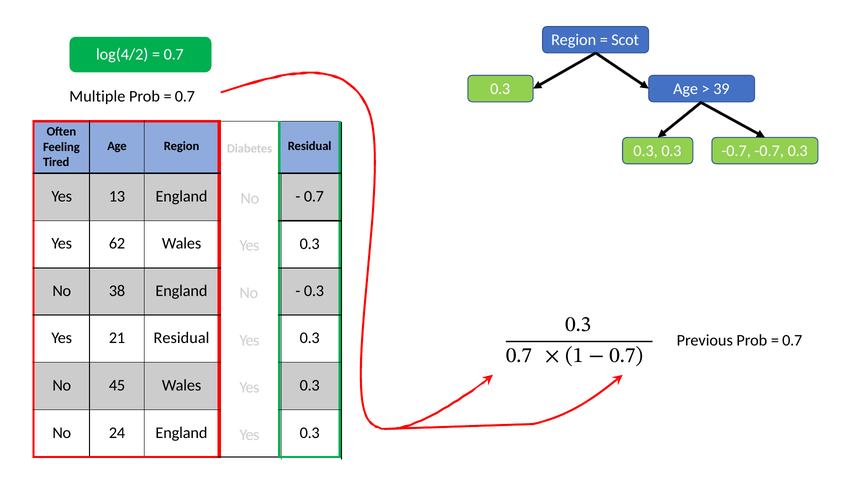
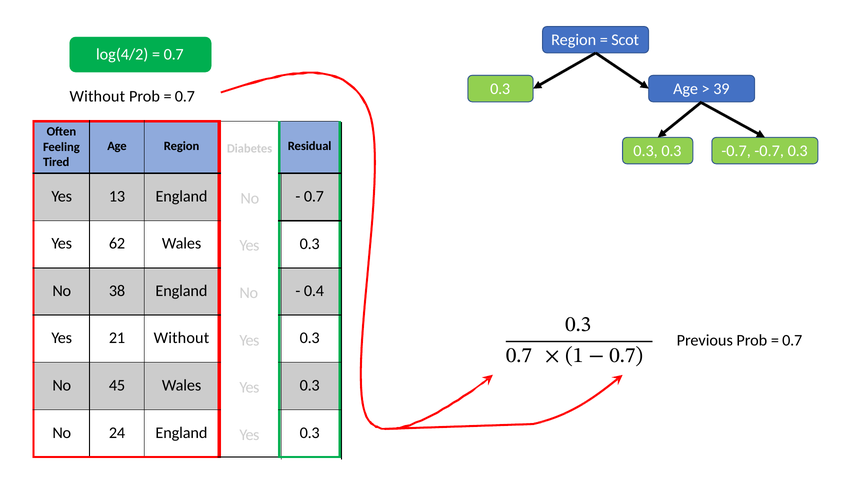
Multiple: Multiple -> Without (97, 96)
0.3: 0.3 -> 0.4 (314, 291)
21 Residual: Residual -> Without (181, 338)
